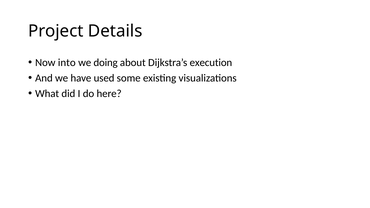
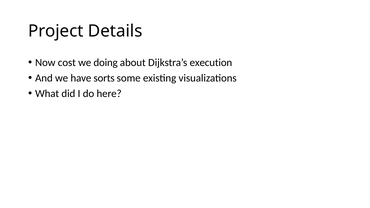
into: into -> cost (67, 63)
used: used -> sorts (104, 78)
